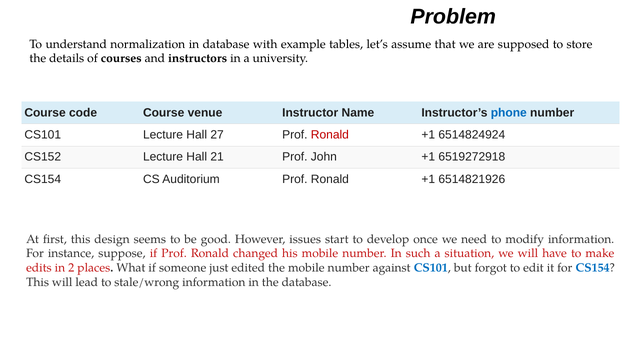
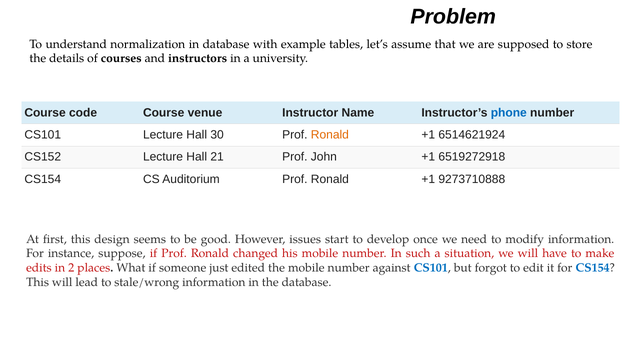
27: 27 -> 30 (217, 135)
Ronald colour: red -> orange (330, 135)
6514824924: 6514824924 -> 6514621924 (472, 135)
6514821926: 6514821926 -> 9273710888 (472, 180)
